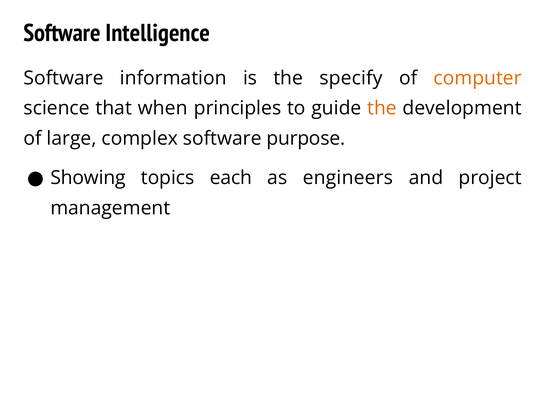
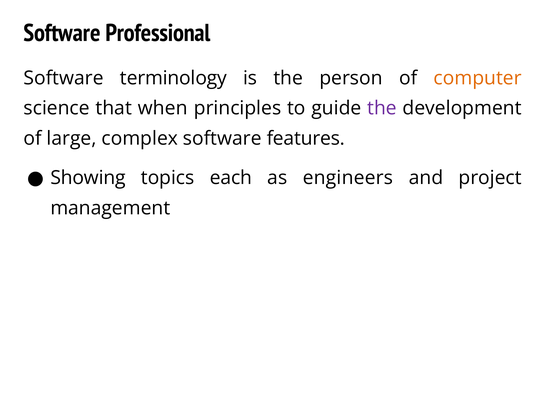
Intelligence: Intelligence -> Professional (158, 33)
information: information -> terminology (173, 78)
specify: specify -> person (351, 78)
the colour: orange -> purple (382, 108)
purpose: purpose -> features (306, 139)
